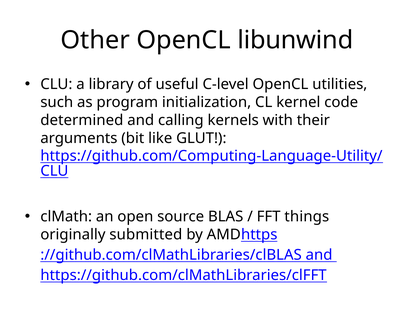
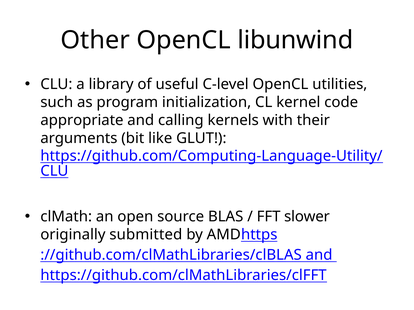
determined: determined -> appropriate (82, 120)
things: things -> slower (307, 217)
